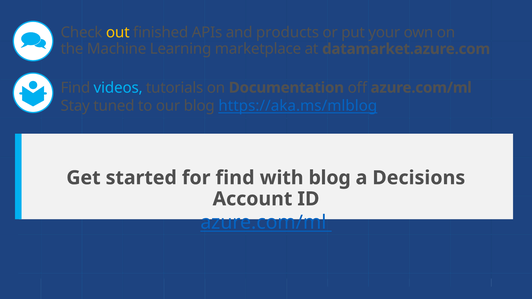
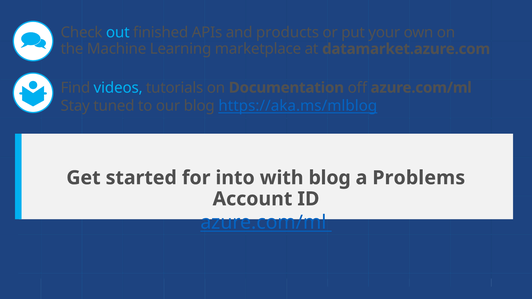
out colour: yellow -> light blue (118, 33)
for find: find -> into (235, 178)
Decisions: Decisions -> Problems (419, 178)
